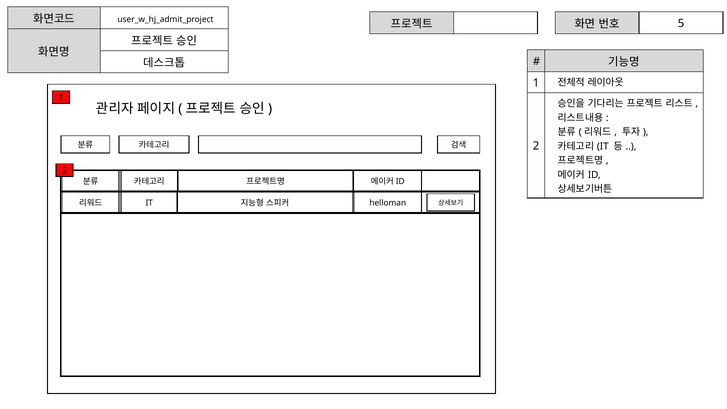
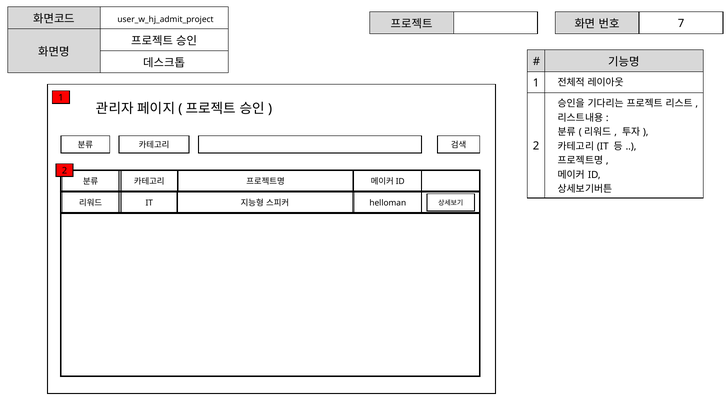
5: 5 -> 7 (681, 23)
